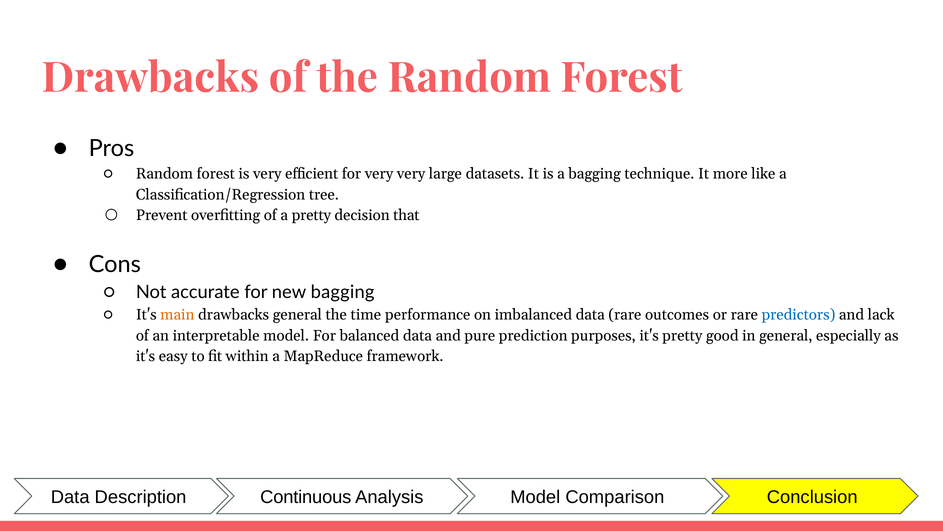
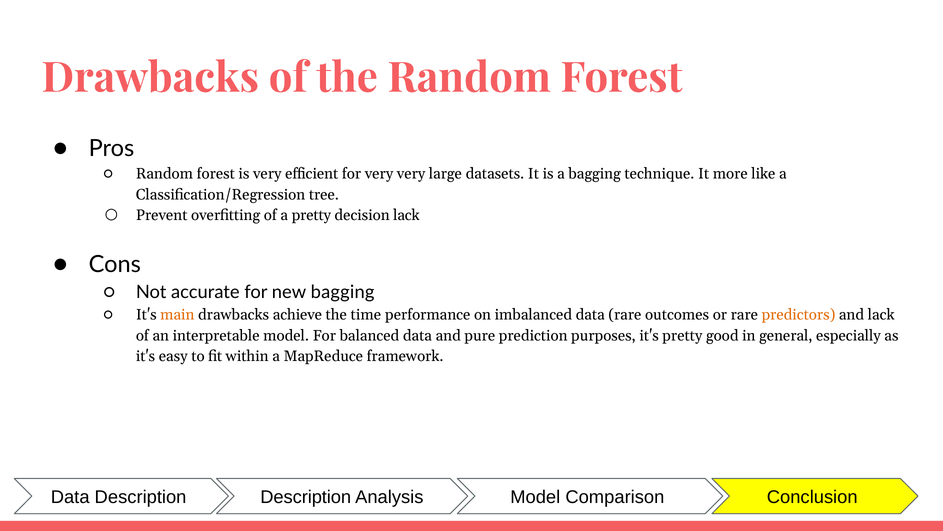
decision that: that -> lack (406, 215)
drawbacks general: general -> achieve (297, 315)
predictors colour: blue -> orange (798, 315)
Description Continuous: Continuous -> Description (306, 497)
